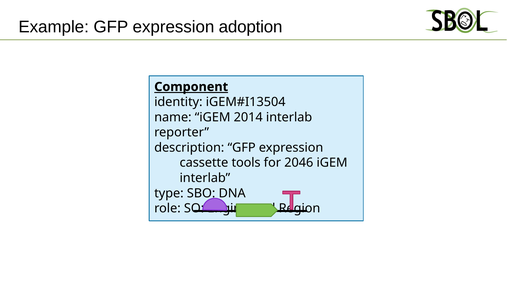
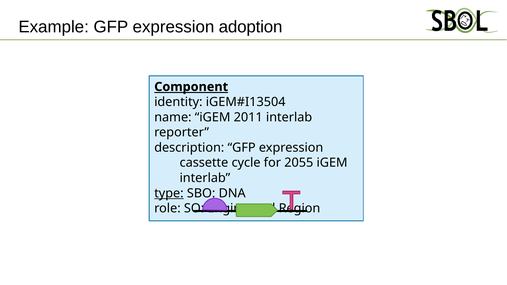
2014: 2014 -> 2011 (248, 117)
tools: tools -> cycle (246, 163)
2046: 2046 -> 2055 (299, 163)
type underline: none -> present (169, 193)
